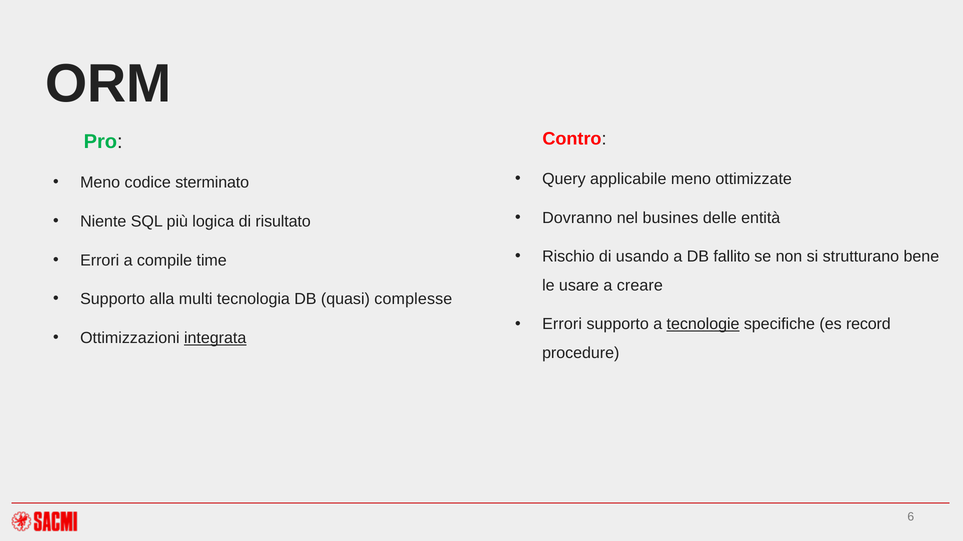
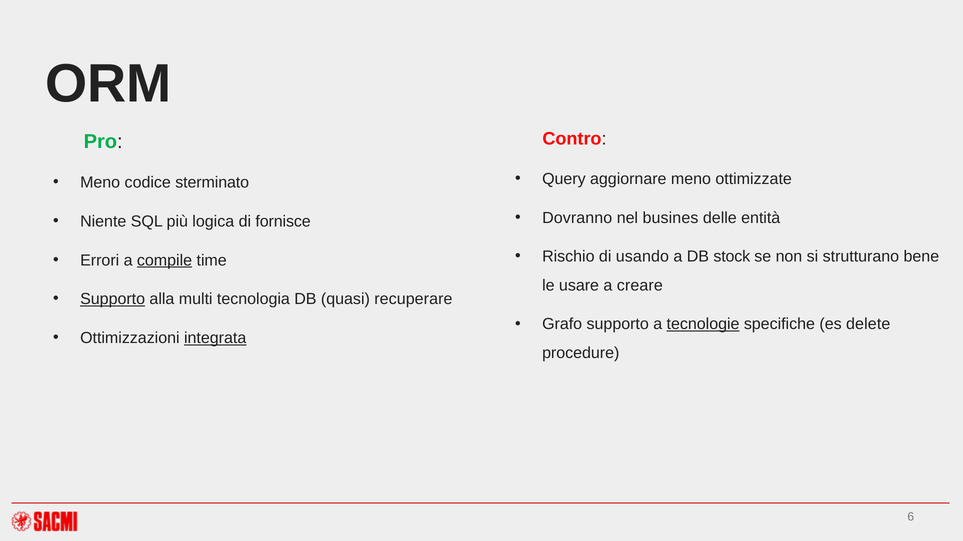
applicabile: applicabile -> aggiornare (628, 179)
risultato: risultato -> fornisce (283, 222)
fallito: fallito -> stock (732, 257)
compile underline: none -> present (165, 261)
Supporto underline: none -> present (113, 299)
complesse: complesse -> recuperare (413, 299)
Errori: Errori -> Grafo (562, 325)
record: record -> delete (868, 325)
